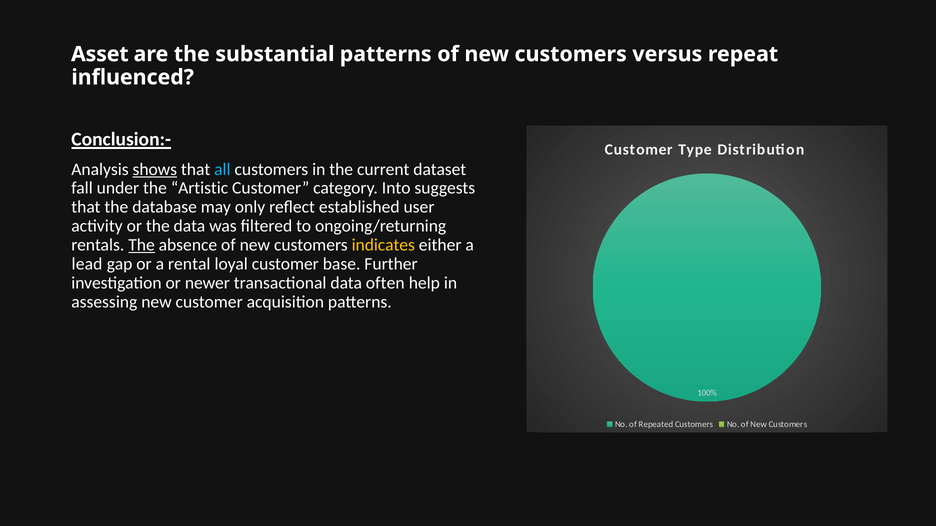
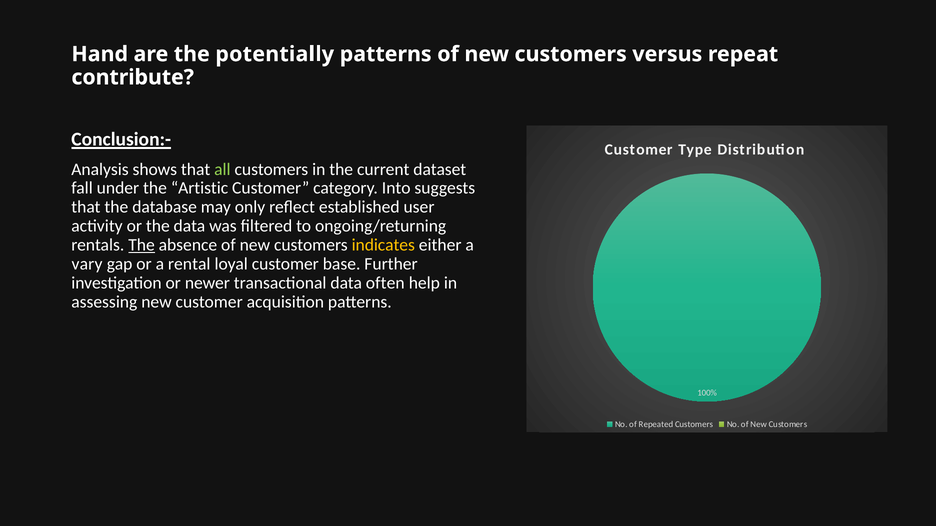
Asset: Asset -> Hand (100, 54)
substantial: substantial -> potentially (275, 54)
influenced: influenced -> contribute (133, 77)
shows underline: present -> none (155, 169)
all colour: light blue -> light green (222, 169)
lead: lead -> vary (87, 264)
